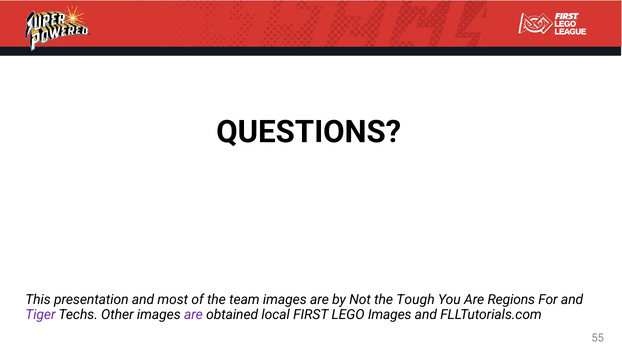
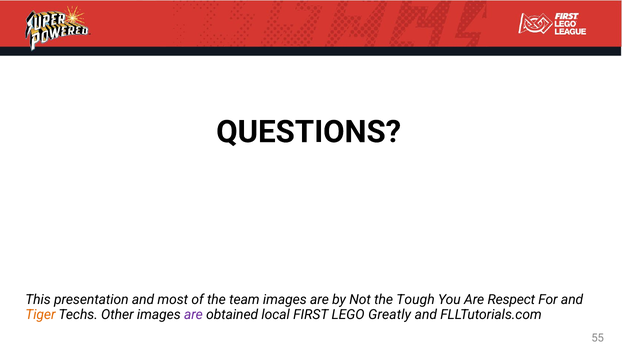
Regions: Regions -> Respect (511, 300)
Tiger colour: purple -> orange (40, 315)
LEGO Images: Images -> Greatly (390, 315)
